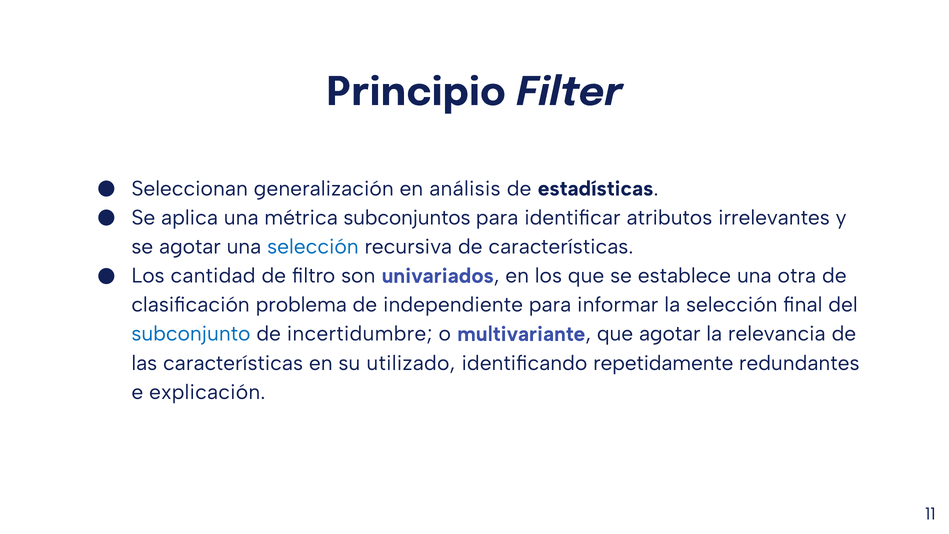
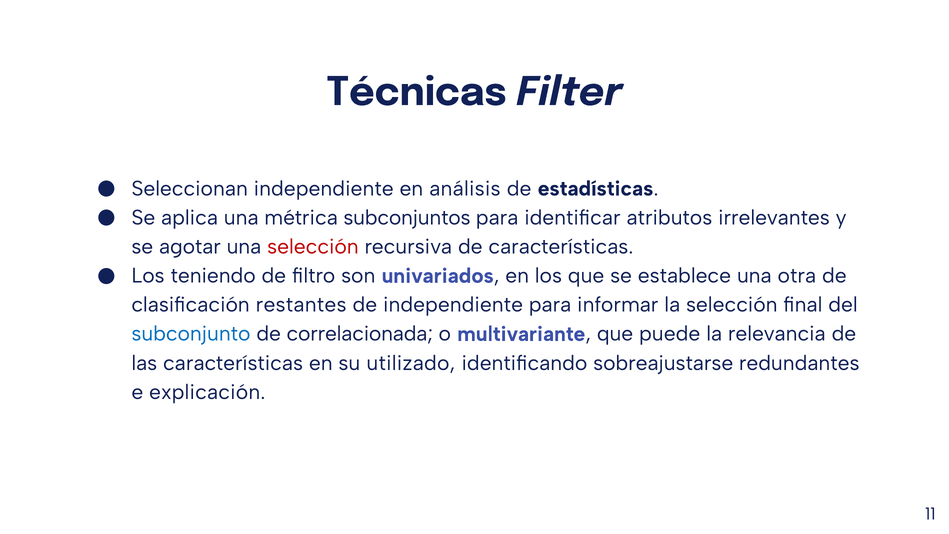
Principio: Principio -> Técnicas (416, 92)
Seleccionan generalización: generalización -> independiente (324, 189)
selección colour: blue -> red (313, 247)
cantidad: cantidad -> teniendo (213, 276)
problema: problema -> restantes (301, 305)
incertidumbre: incertidumbre -> correlacionada (360, 334)
que agotar: agotar -> puede (670, 334)
repetidamente: repetidamente -> sobreajustarse (663, 363)
